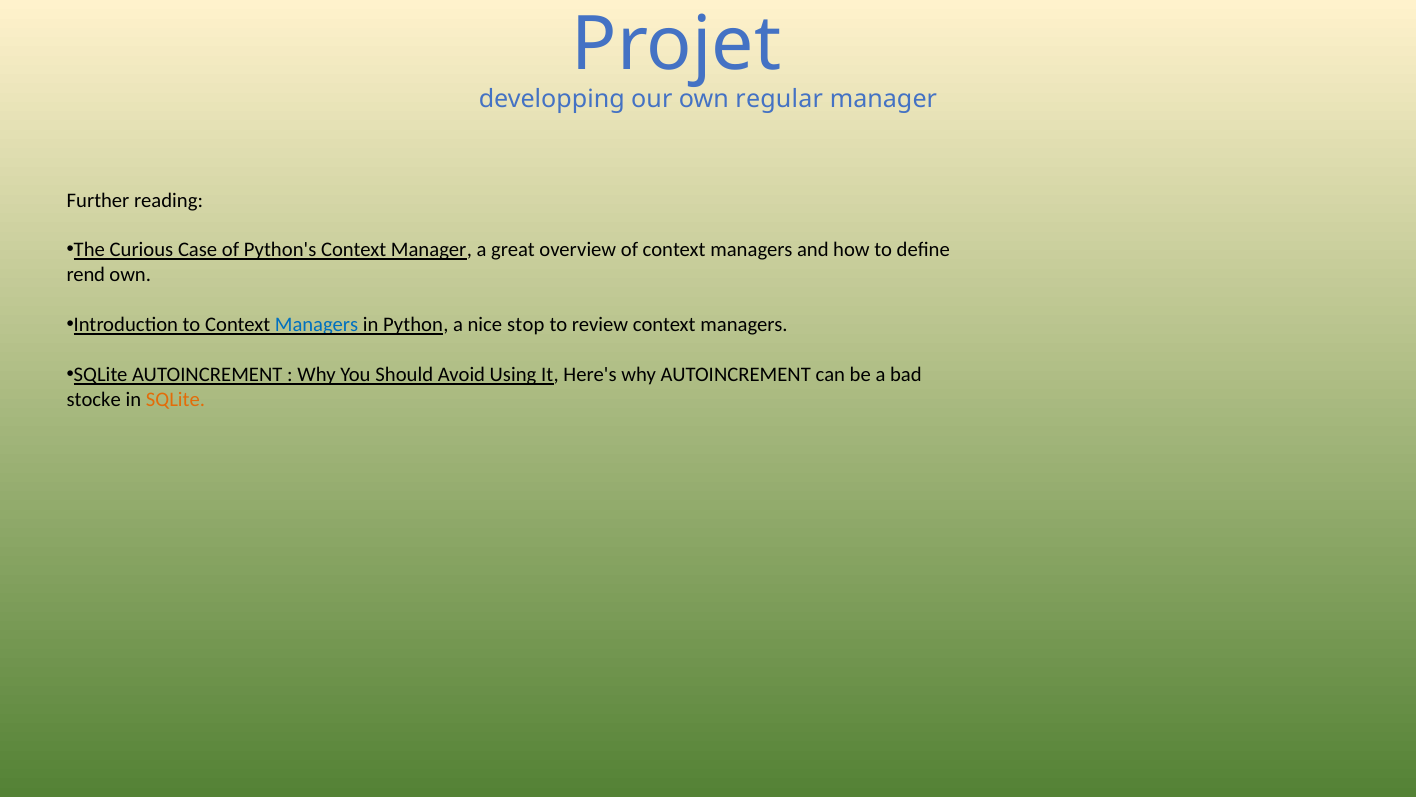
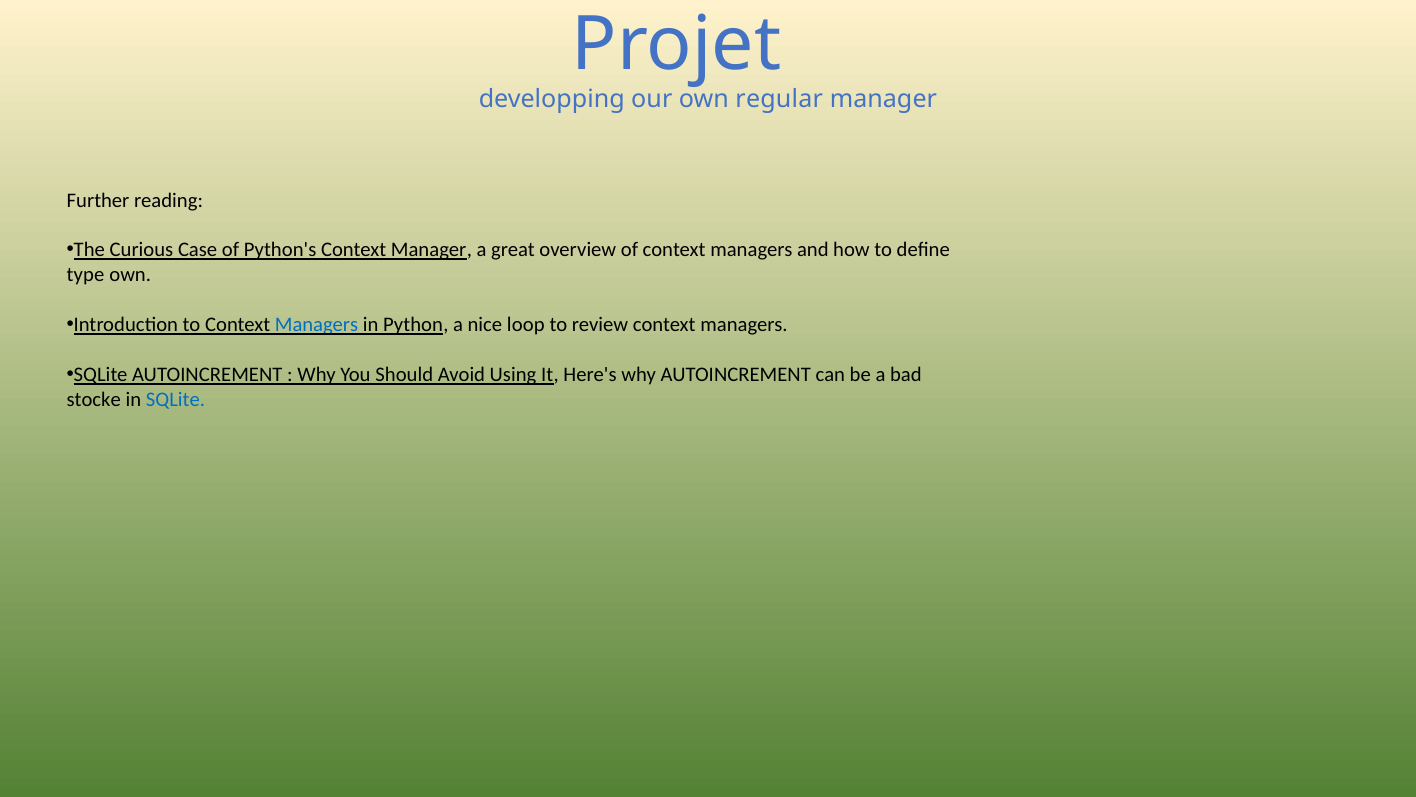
rend: rend -> type (86, 275)
stop: stop -> loop (526, 324)
SQLite colour: orange -> blue (175, 399)
